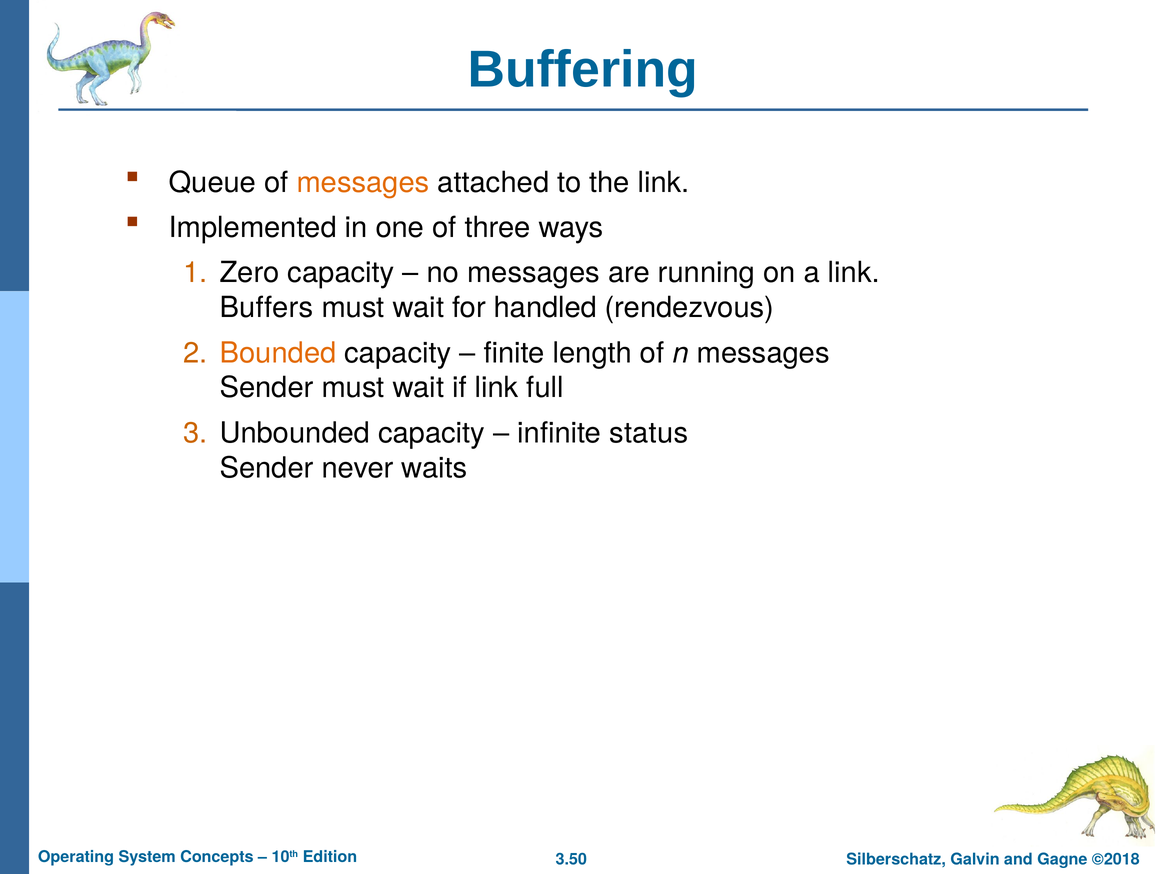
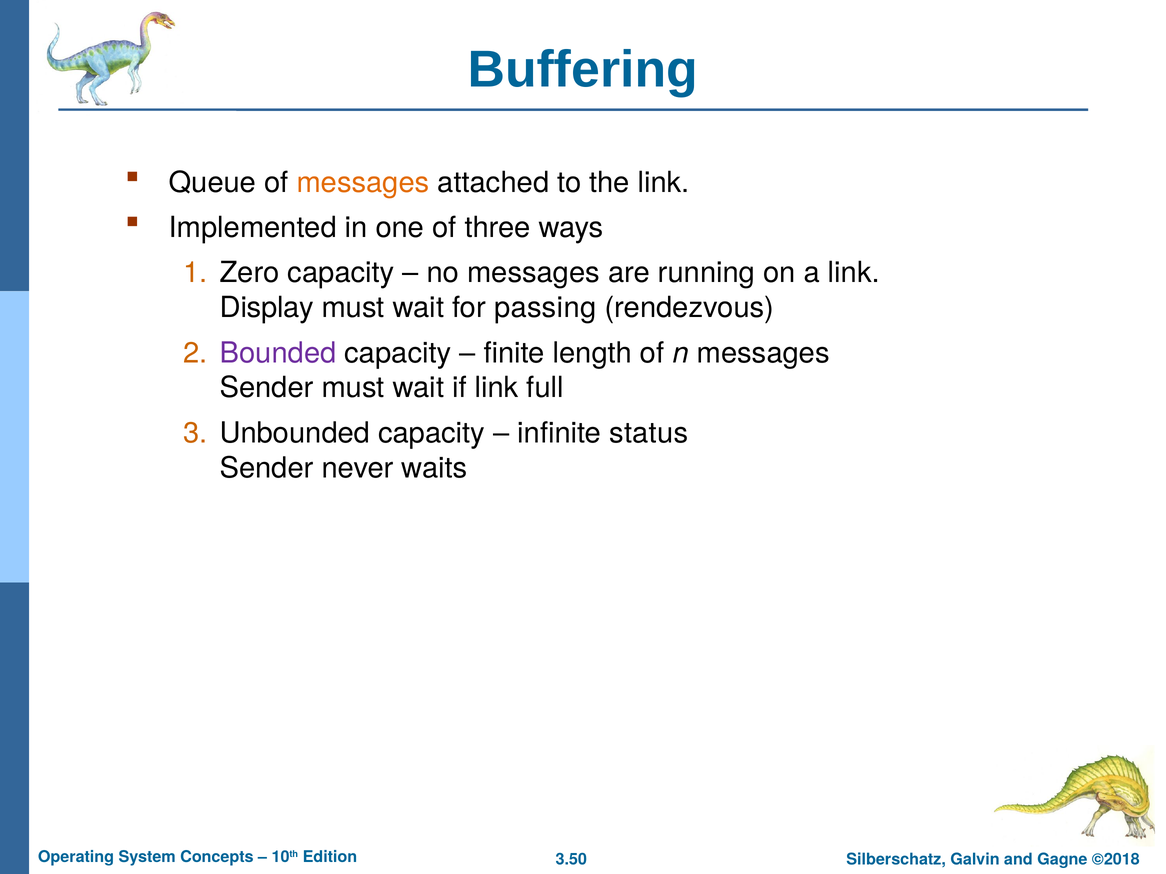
Buffers: Buffers -> Display (267, 308)
handled: handled -> passing (545, 308)
Bounded colour: orange -> purple (278, 353)
